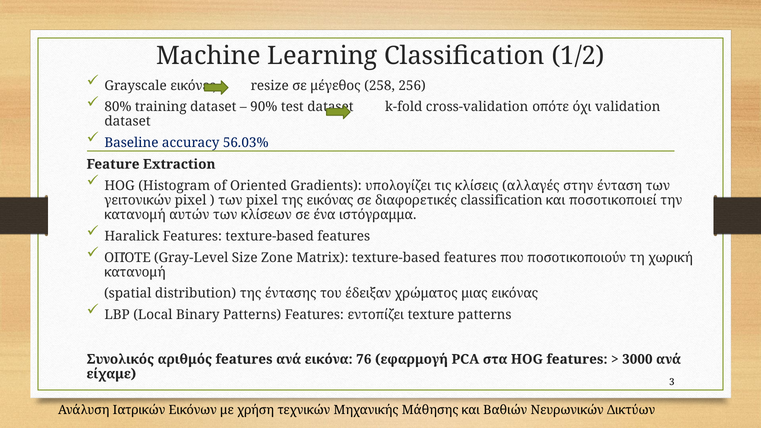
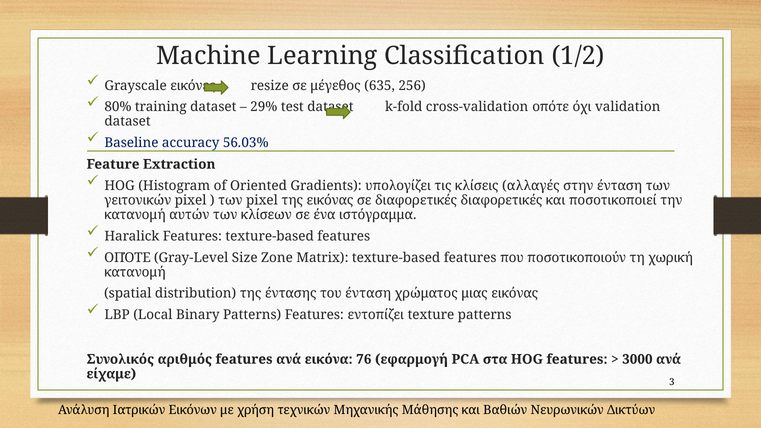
258: 258 -> 635 (380, 86)
90%: 90% -> 29% (264, 107)
διαφορετικές classification: classification -> διαφορετικές (502, 200)
του έδειξαν: έδειξαν -> ένταση (368, 294)
